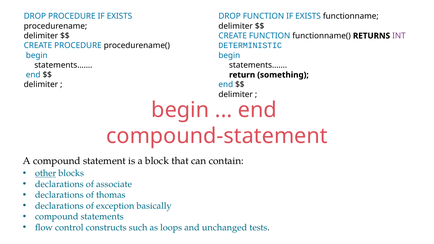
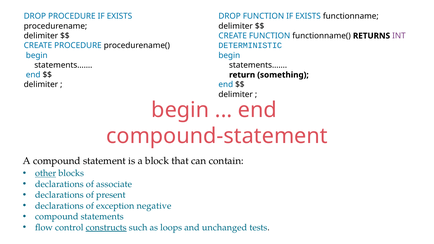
thomas: thomas -> present (111, 195)
basically: basically -> negative (154, 206)
constructs underline: none -> present (106, 228)
